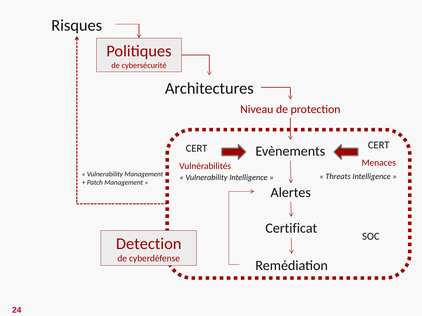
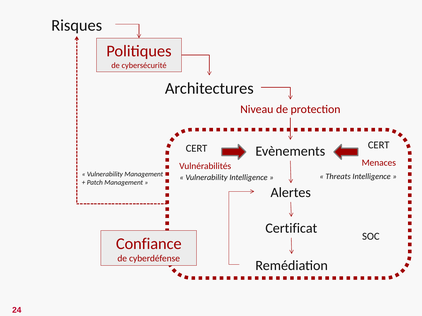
Detection: Detection -> Confiance (149, 244)
